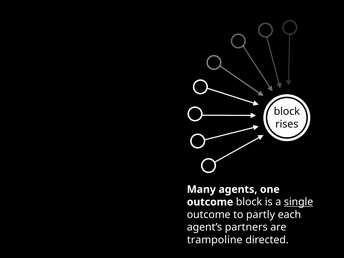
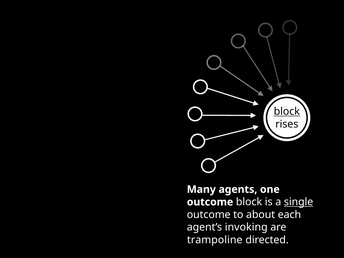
block underline: none -> present (287, 111)
partly: partly -> about (261, 215)
partners: partners -> invoking (246, 227)
